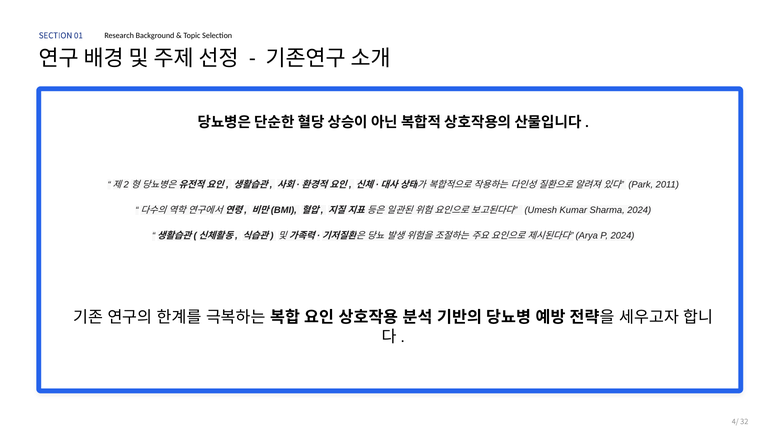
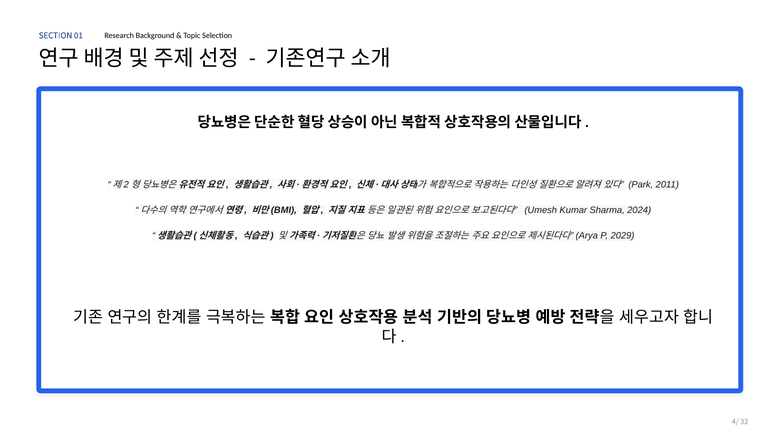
P 2024: 2024 -> 2029 (623, 236)
